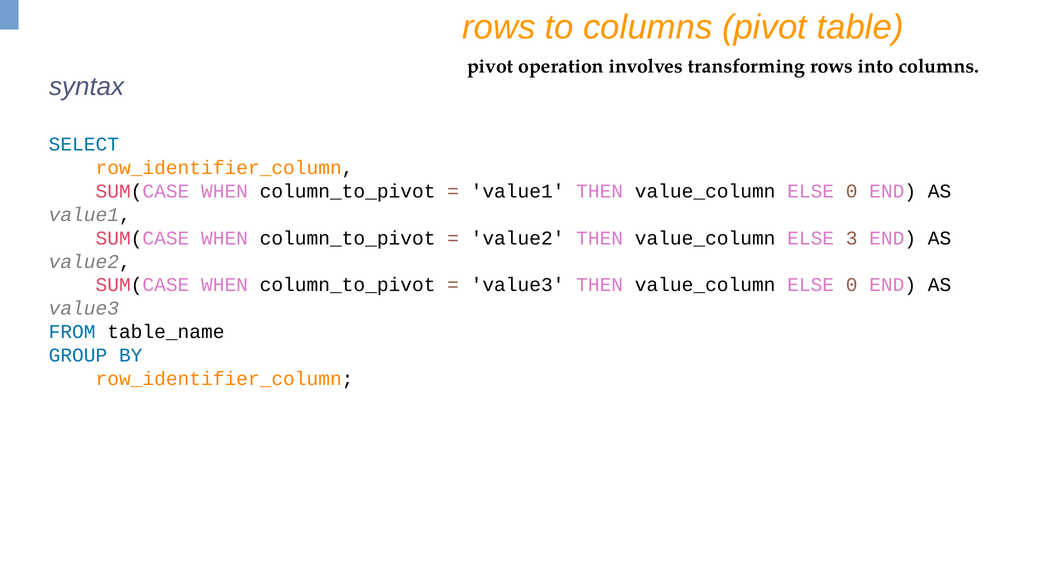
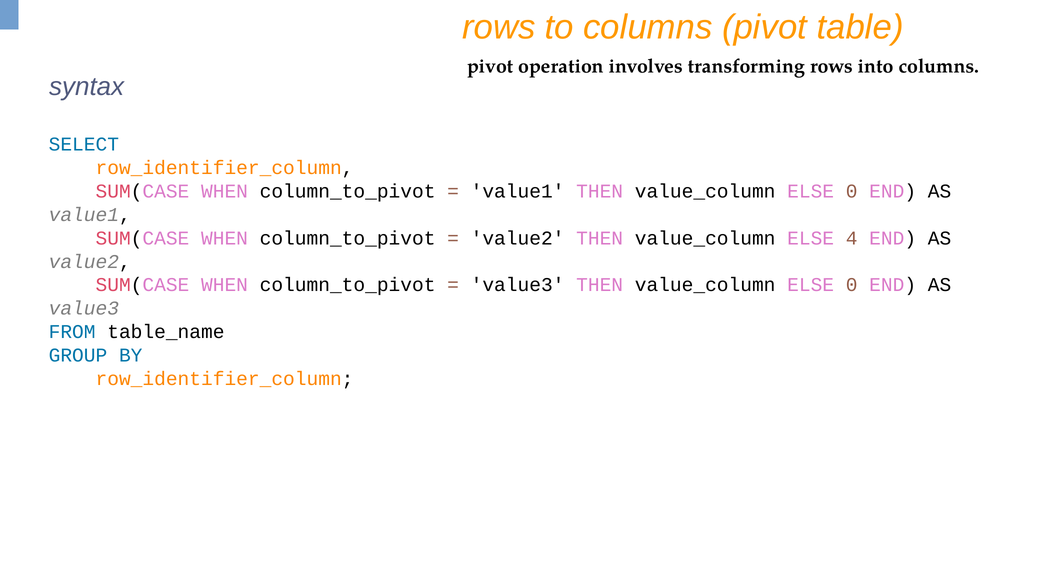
3: 3 -> 4 (852, 238)
